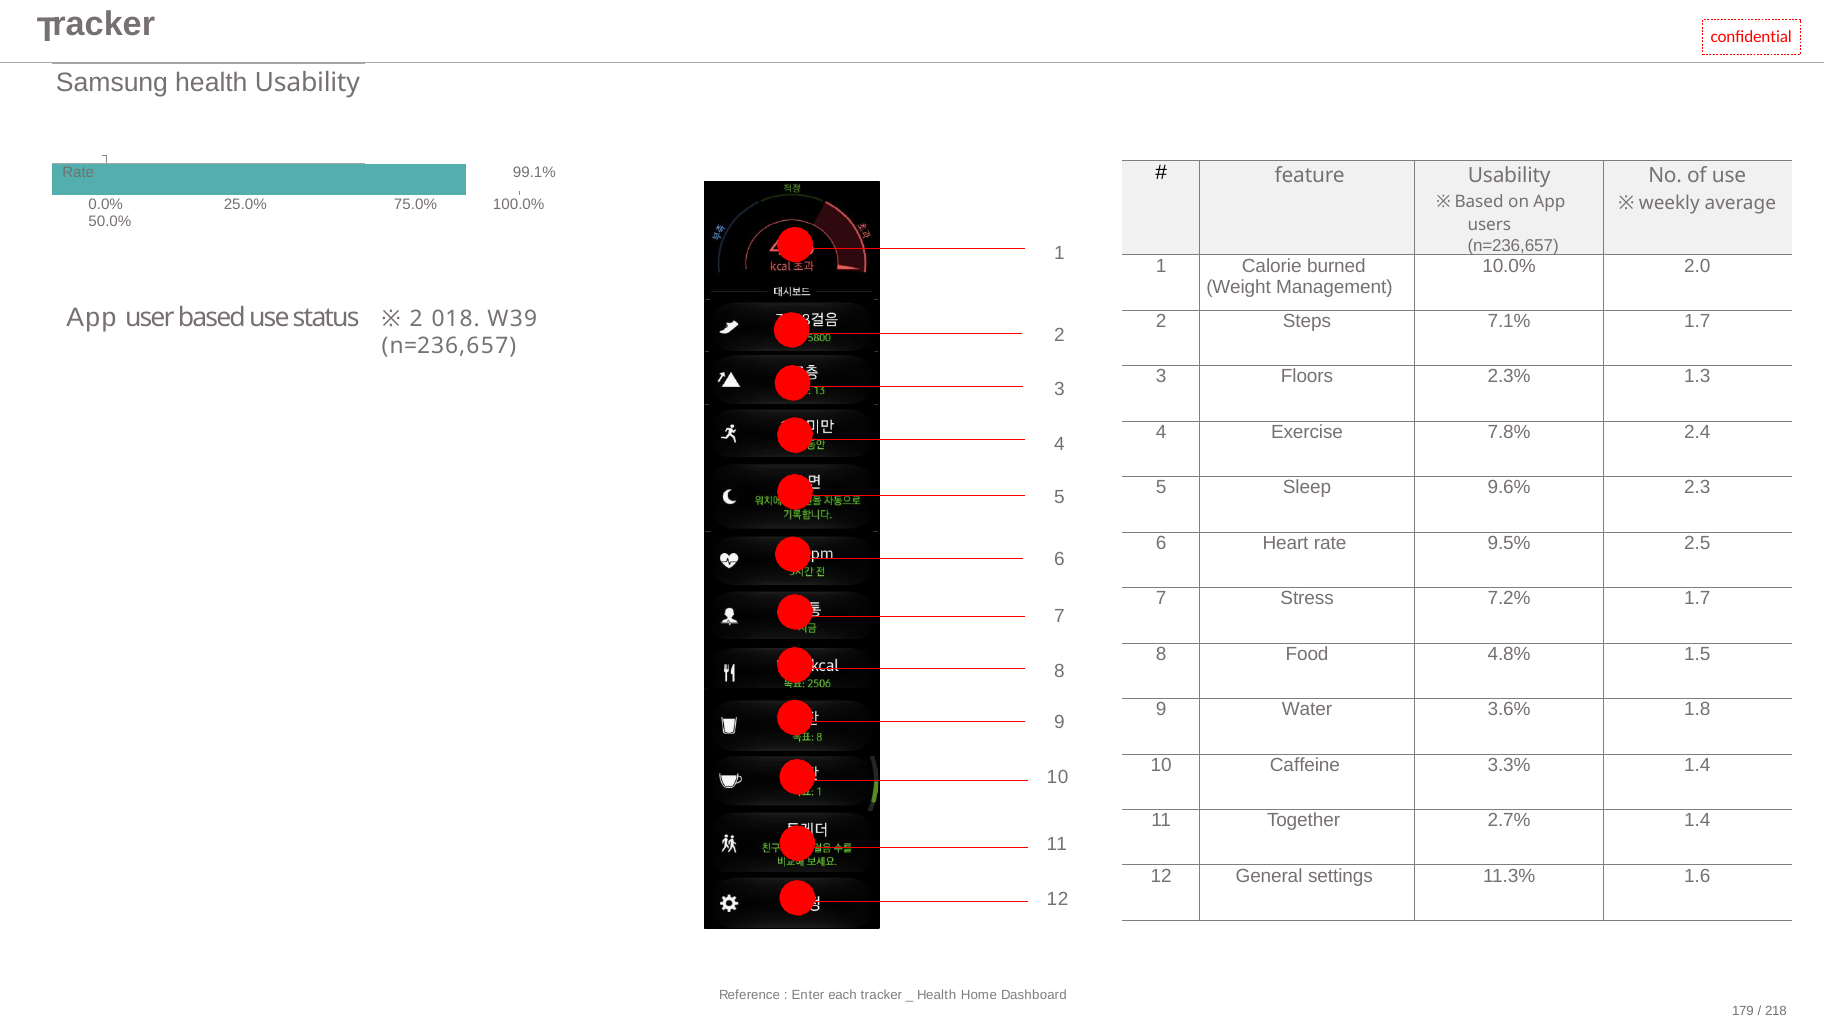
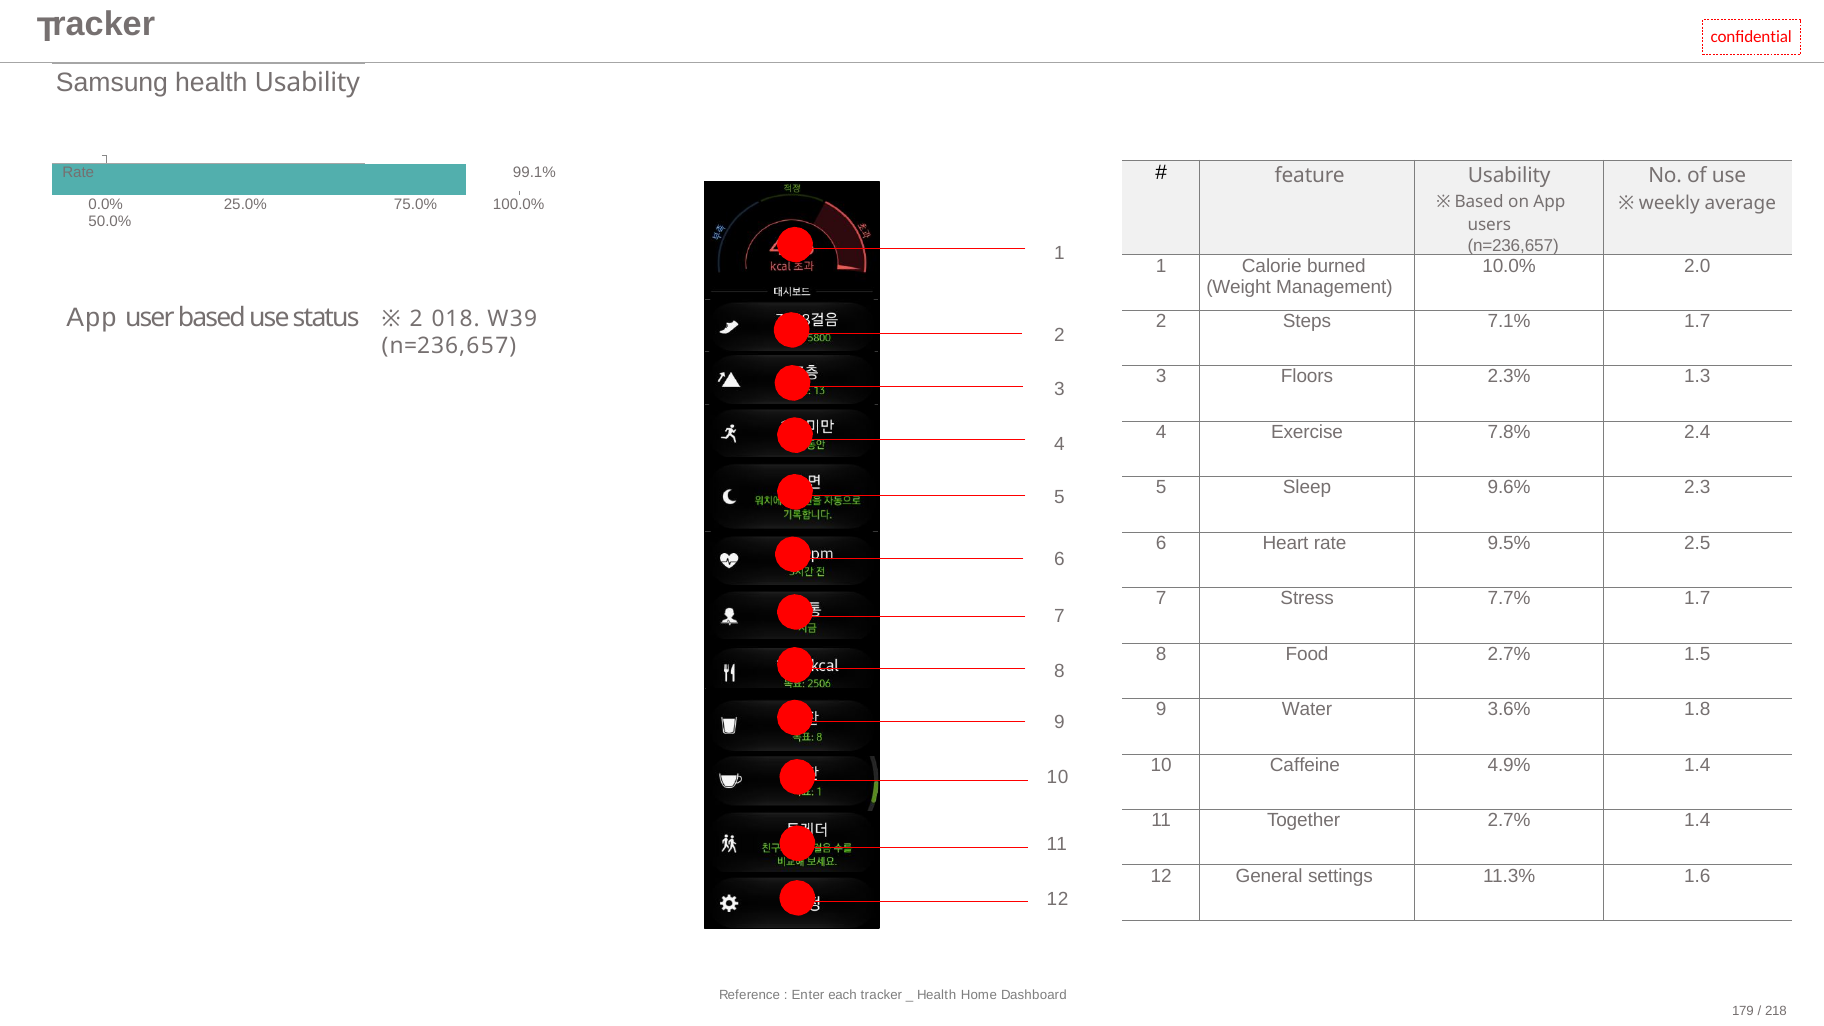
7.2%: 7.2% -> 7.7% (1509, 598)
Food 4.8%: 4.8% -> 2.7% (1509, 654)
3.3%: 3.3% -> 4.9% (1509, 765)
